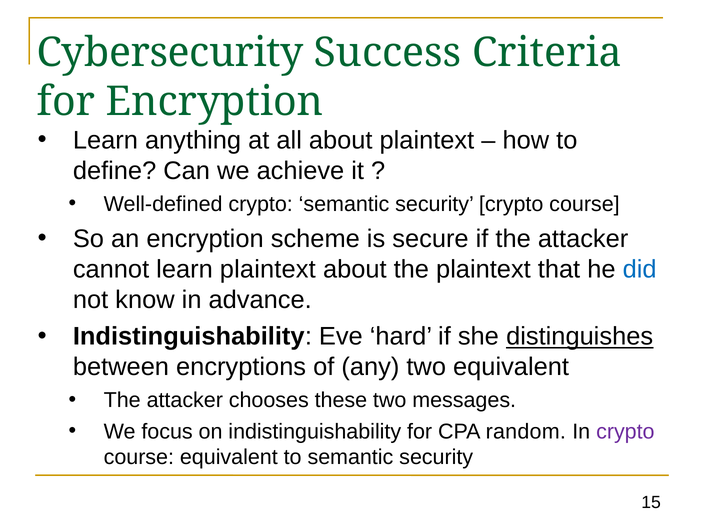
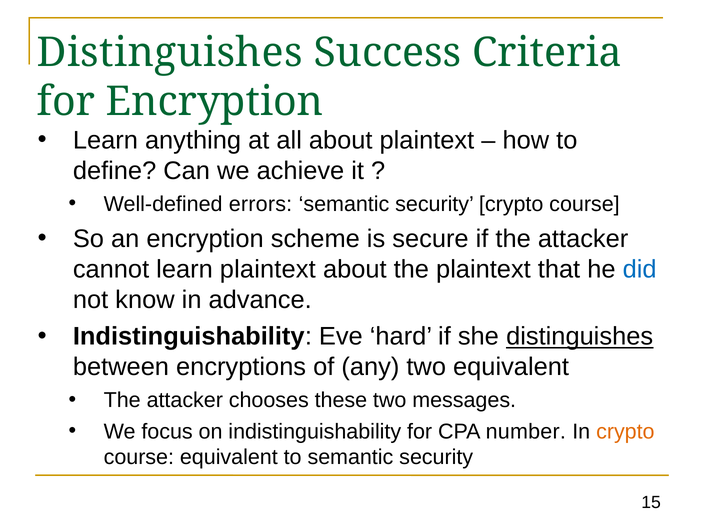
Cybersecurity: Cybersecurity -> Distinguishes (170, 53)
Well-defined crypto: crypto -> errors (260, 204)
random: random -> number (526, 431)
crypto colour: purple -> orange (625, 431)
